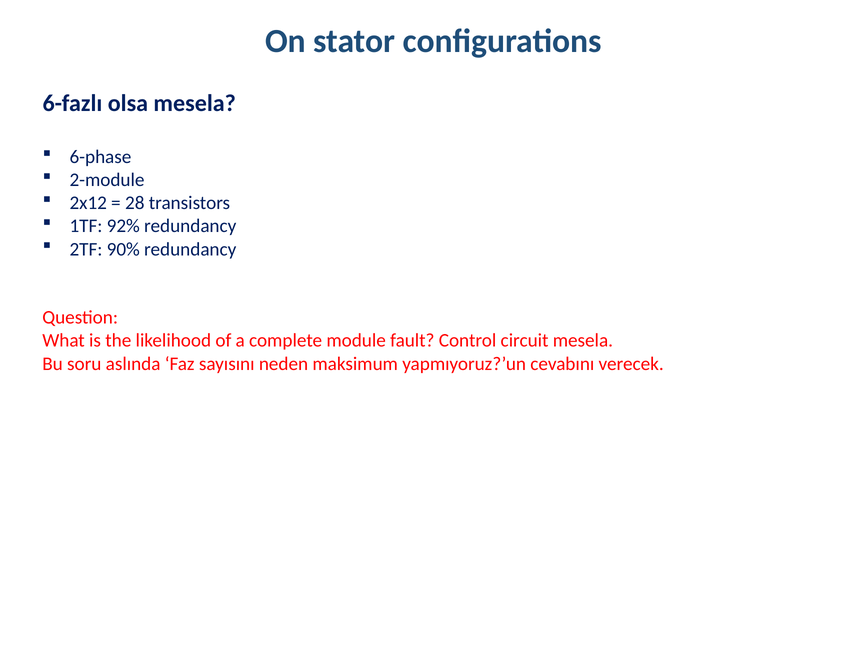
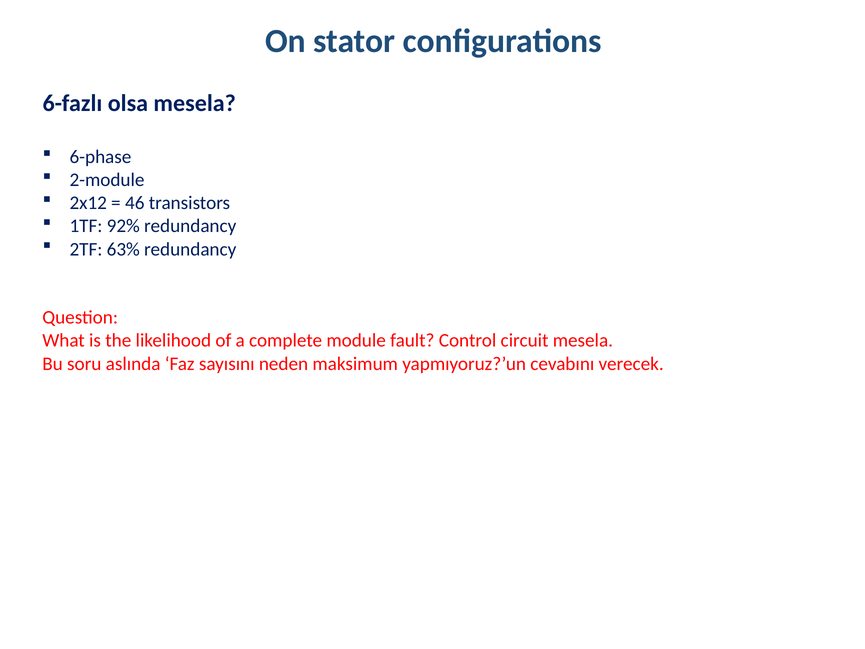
28: 28 -> 46 (135, 203)
90%: 90% -> 63% (123, 249)
